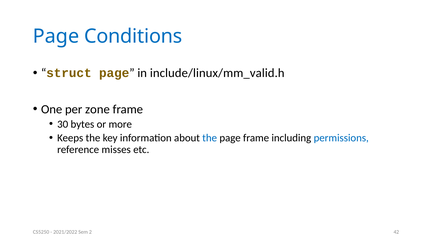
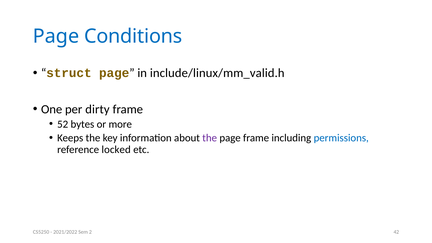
zone: zone -> dirty (97, 109)
30: 30 -> 52 (63, 124)
the colour: blue -> purple (210, 138)
misses: misses -> locked (116, 150)
